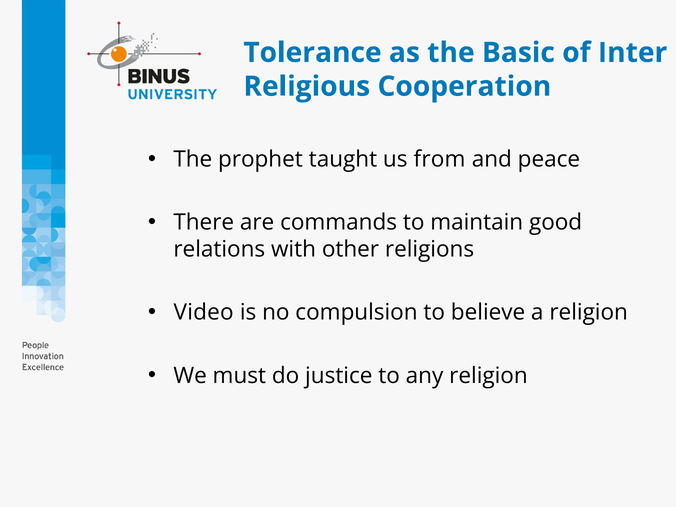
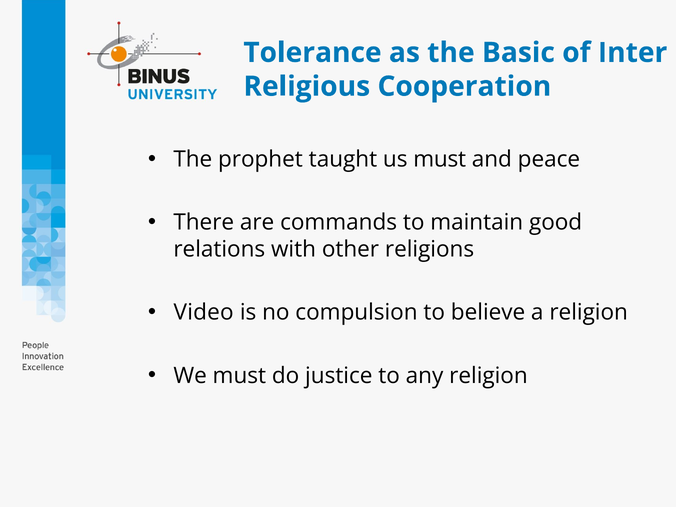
us from: from -> must (440, 159)
